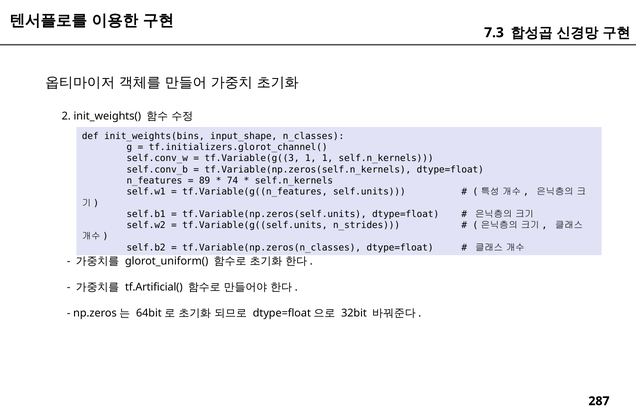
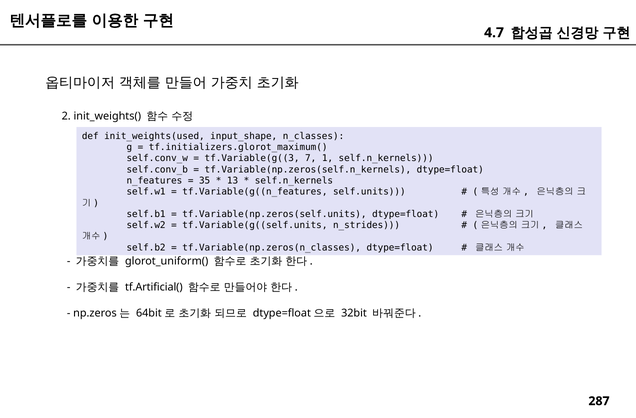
7.3: 7.3 -> 4.7 (494, 33)
init_weights(bins: init_weights(bins -> init_weights(used (154, 136)
tf.initializers.glorot_channel(: tf.initializers.glorot_channel( -> tf.initializers.glorot_maximum( (238, 147)
tf.Variable(g((3 1: 1 -> 7 (311, 158)
89: 89 -> 35 (205, 181)
74: 74 -> 13 (233, 181)
